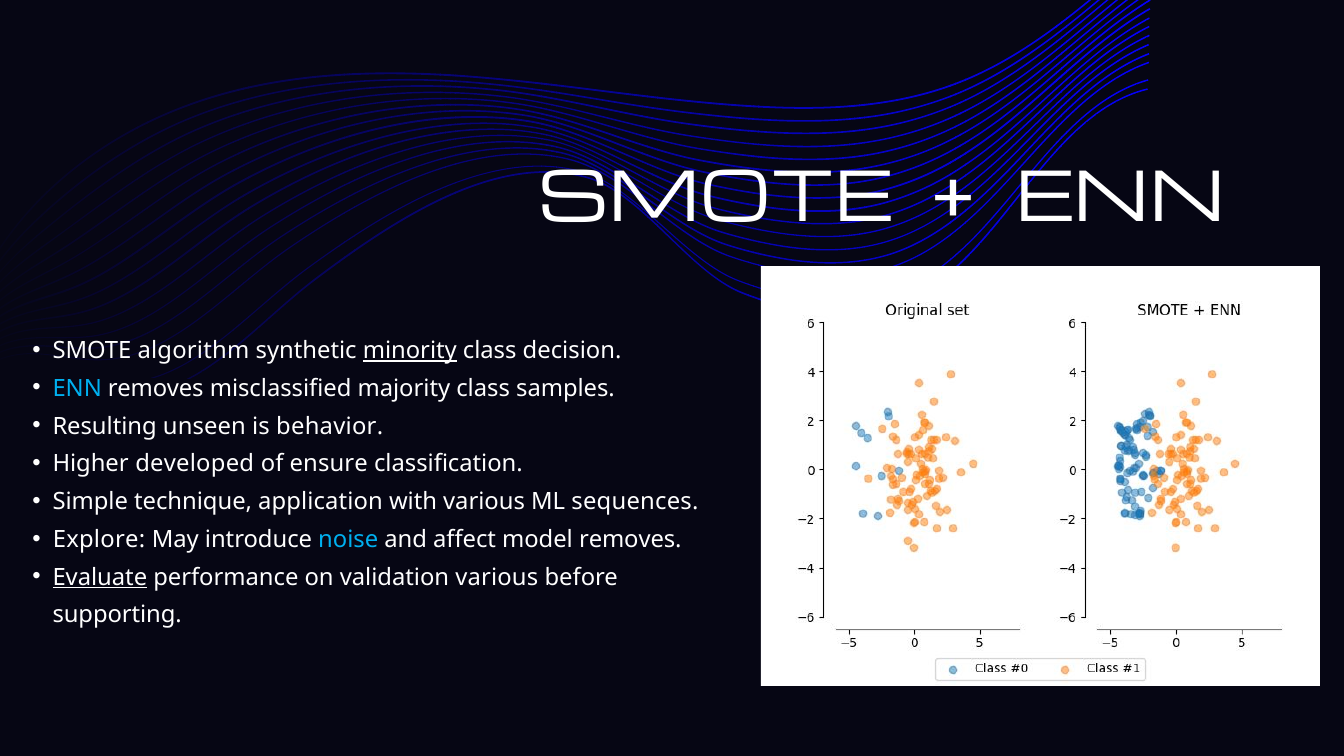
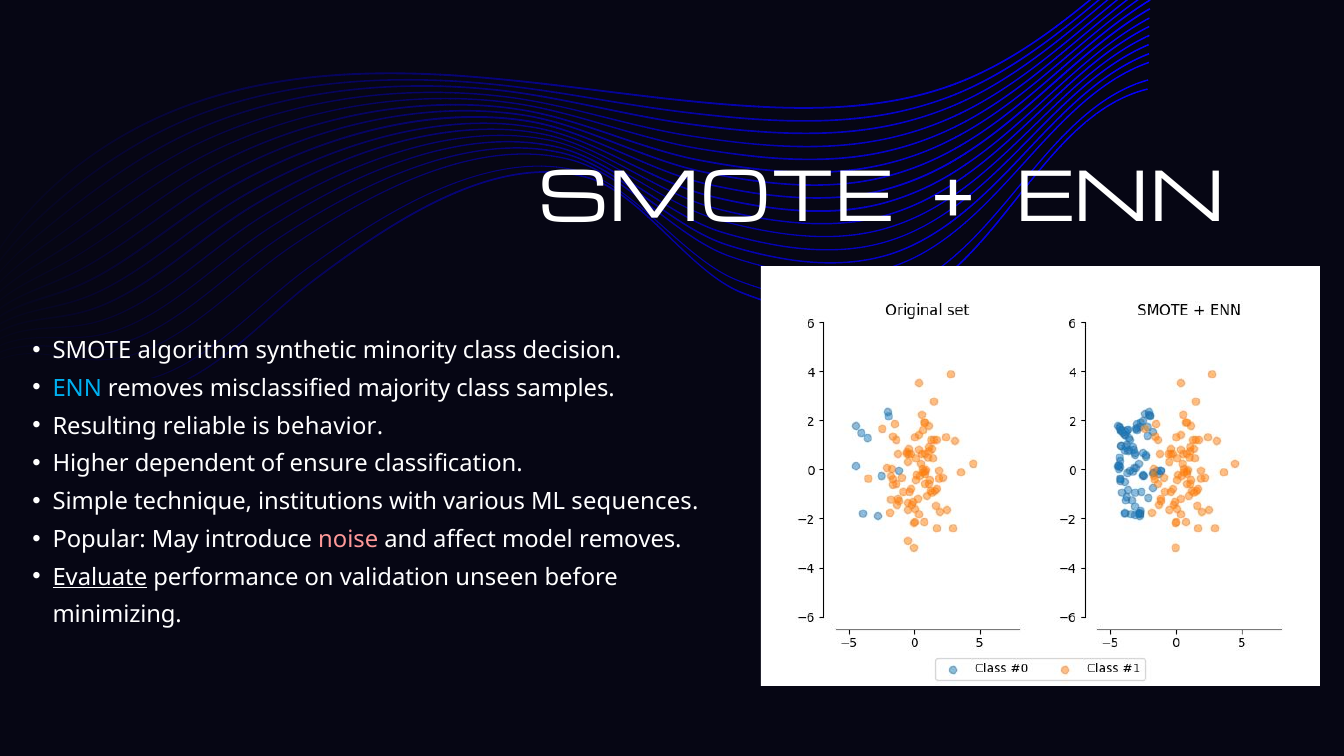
minority underline: present -> none (410, 351)
unseen: unseen -> reliable (205, 426)
developed: developed -> dependent (195, 464)
application: application -> institutions (321, 502)
Explore: Explore -> Popular (99, 540)
noise colour: light blue -> pink (348, 540)
validation various: various -> unseen (497, 577)
supporting: supporting -> minimizing (117, 615)
